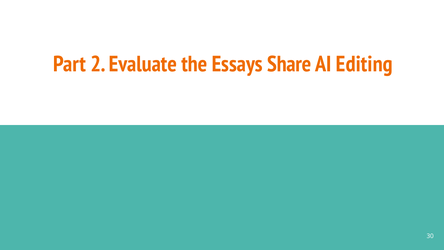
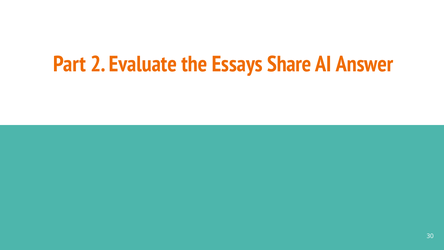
Editing: Editing -> Answer (365, 64)
